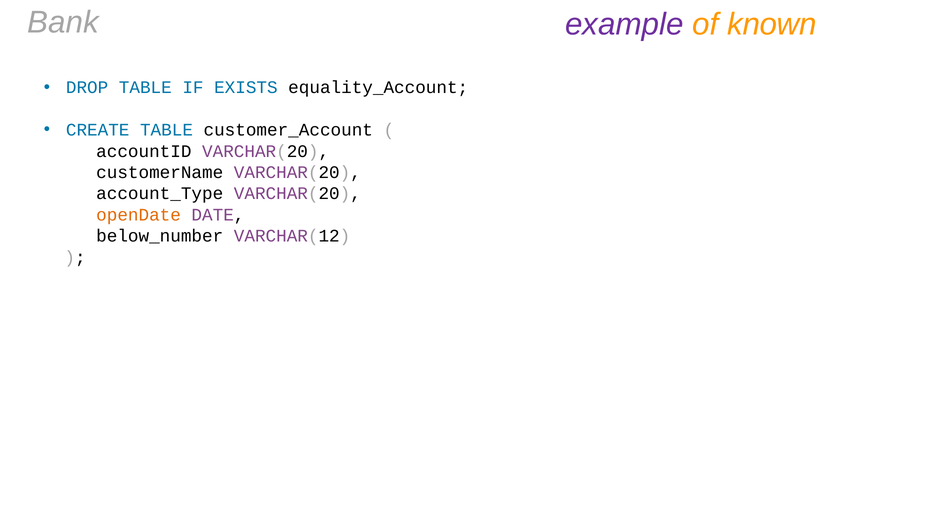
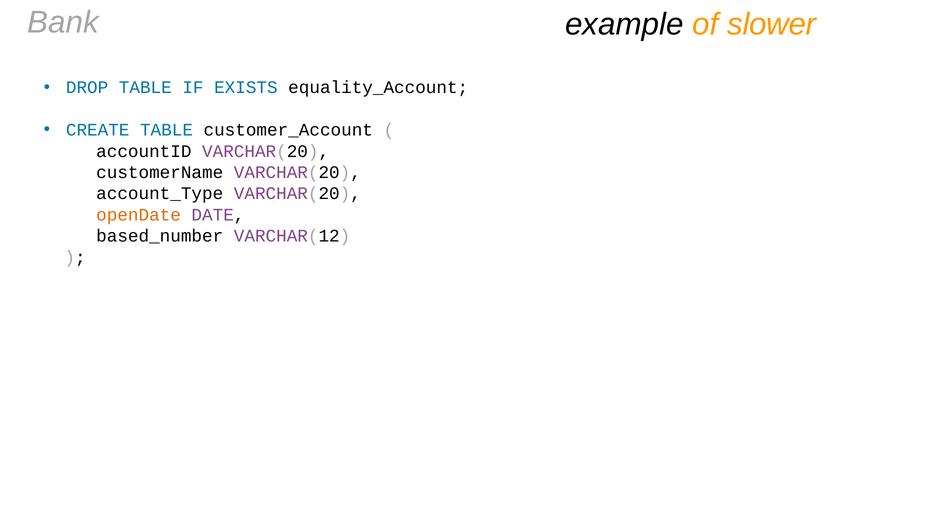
example colour: purple -> black (624, 24)
known: known -> slower (772, 24)
below_number: below_number -> based_number (160, 236)
